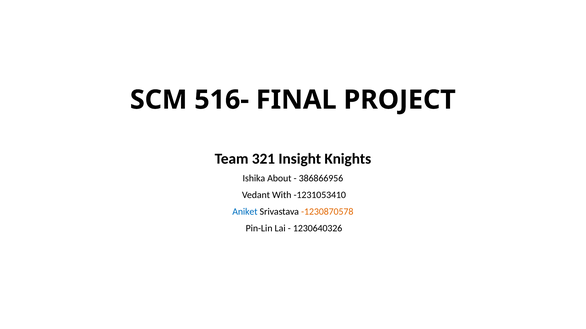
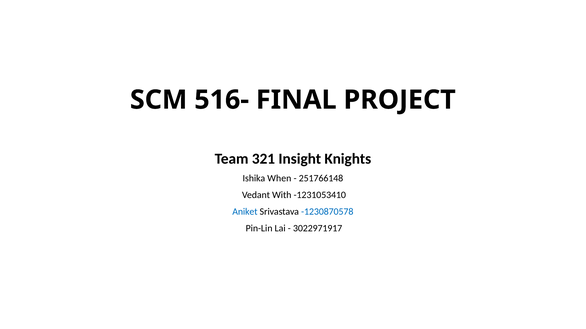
About: About -> When (279, 179)
386866956: 386866956 -> 251766148 (321, 179)
-1230870578 colour: orange -> blue (327, 212)
1230640326: 1230640326 -> 3022971917 (318, 229)
